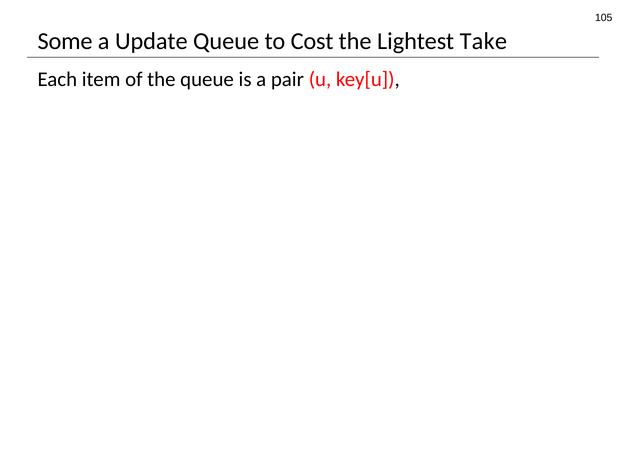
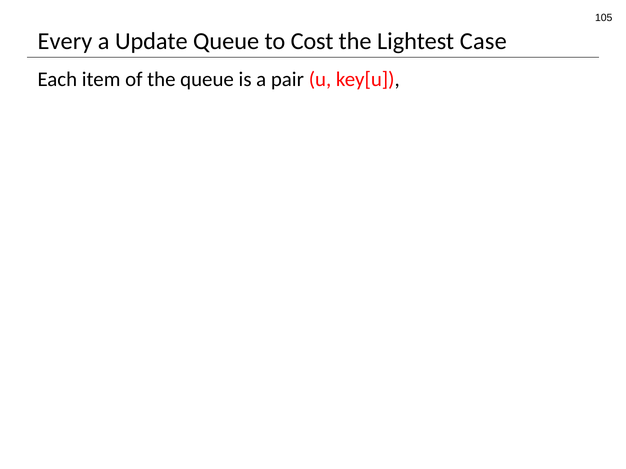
Some: Some -> Every (65, 41)
Take: Take -> Case (483, 41)
